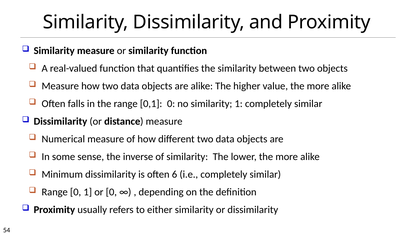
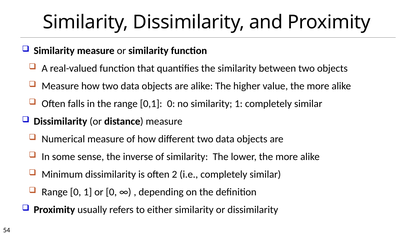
6: 6 -> 2 (175, 175)
